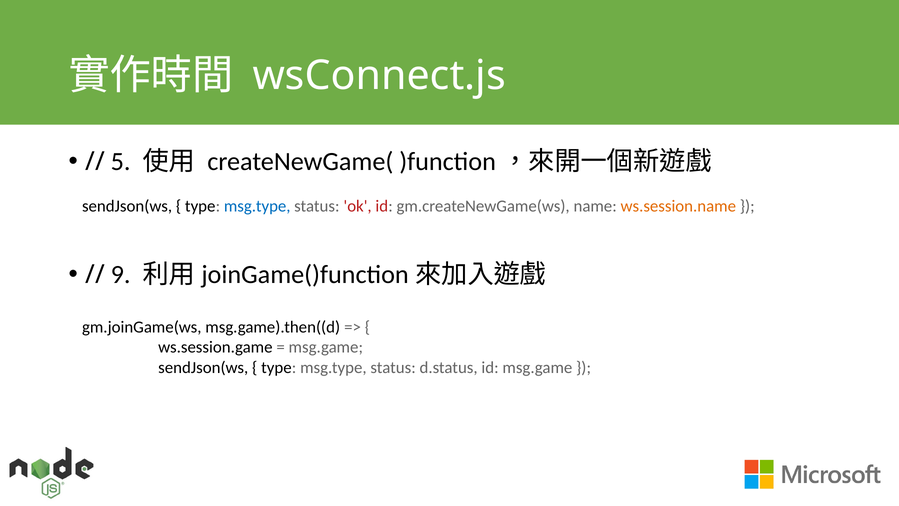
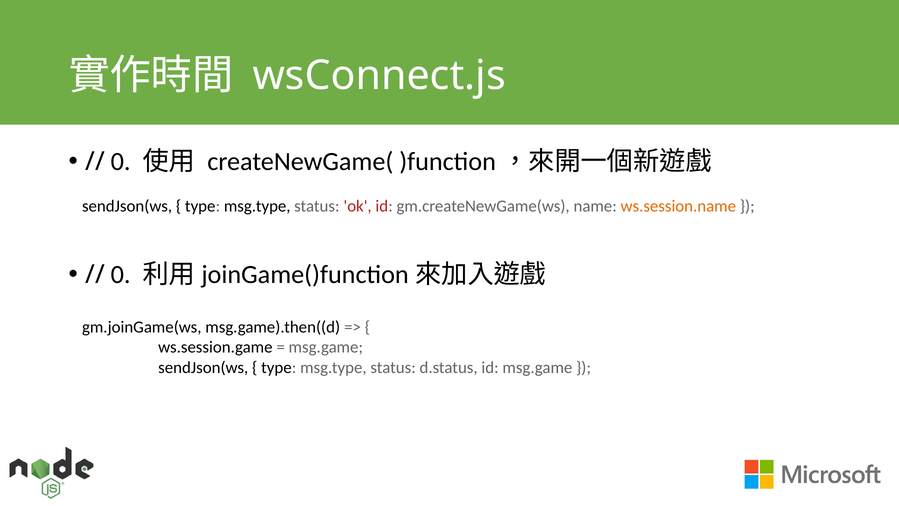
5: 5 -> 0 (121, 161)
msg.type colour: blue -> black (257, 206)
9: 9 -> 0 (121, 274)
